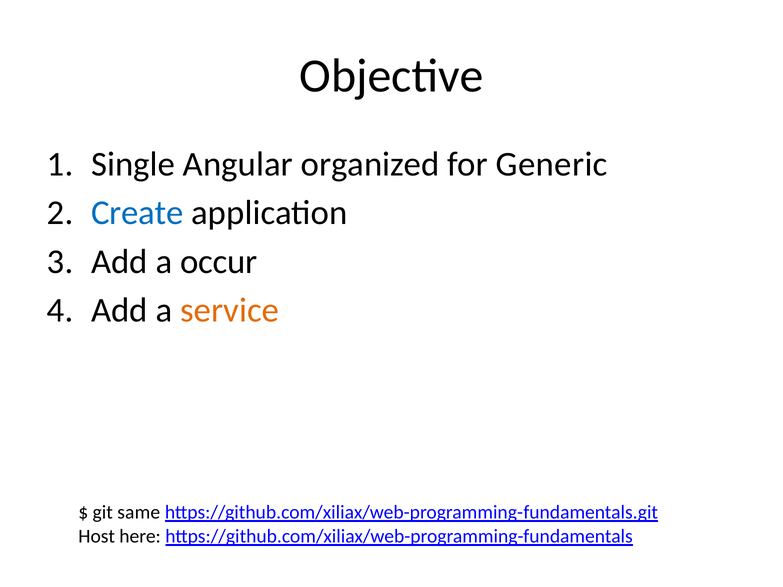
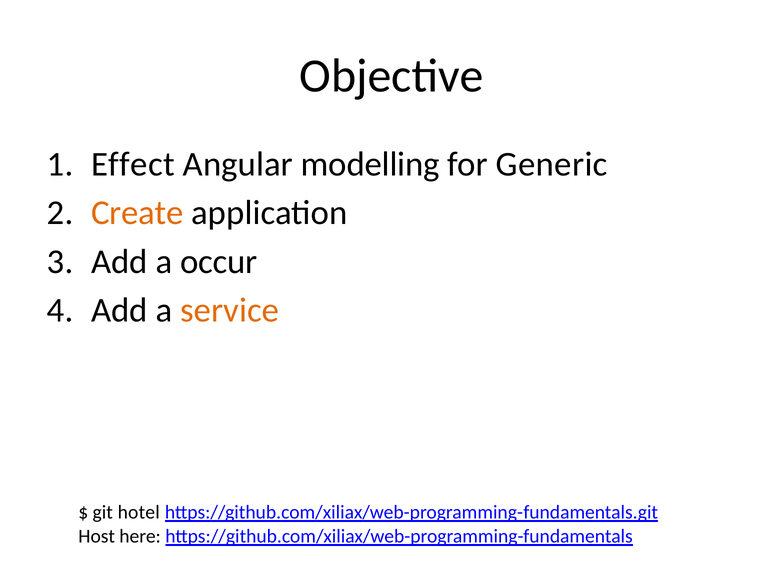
Single: Single -> Effect (133, 164)
organized: organized -> modelling (370, 164)
Create colour: blue -> orange (137, 213)
same: same -> hotel (139, 513)
